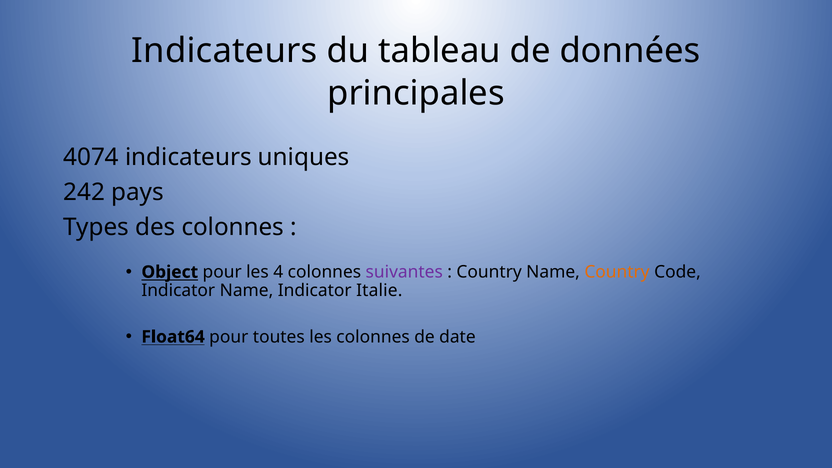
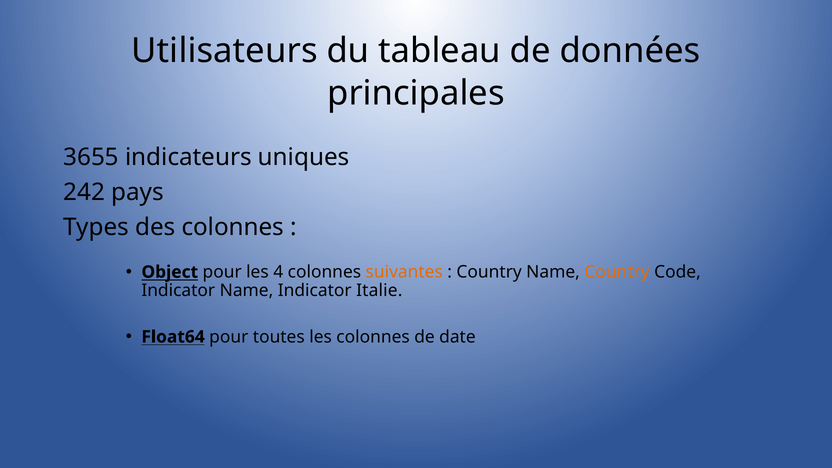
Indicateurs: Indicateurs -> Utilisateurs (225, 51)
4074: 4074 -> 3655 (91, 157)
suivantes colour: purple -> orange (404, 272)
